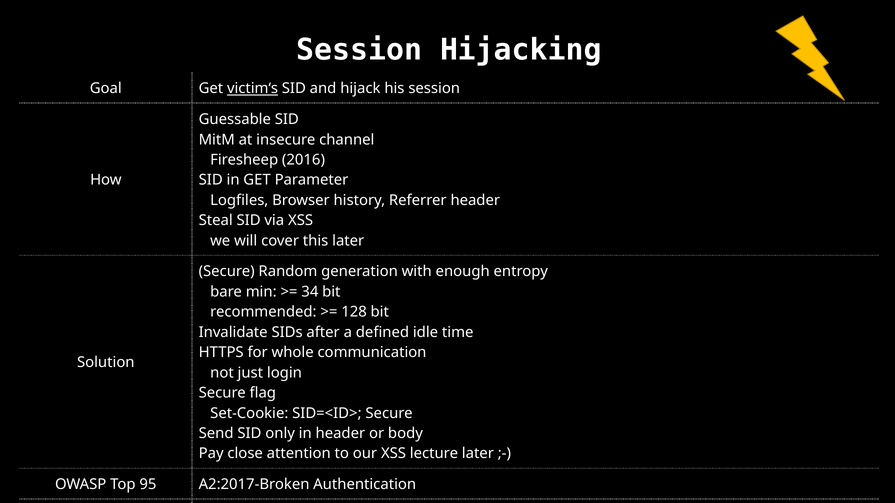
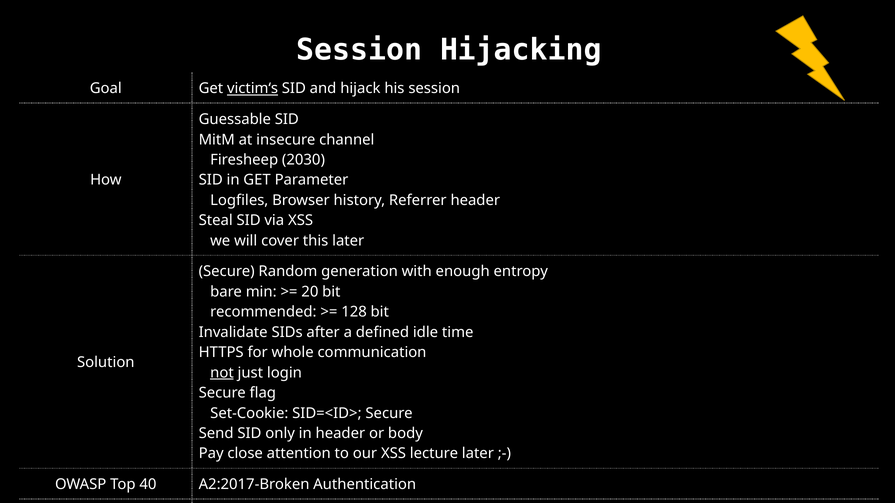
2016: 2016 -> 2030 (303, 160)
34: 34 -> 20 (310, 292)
not underline: none -> present (222, 373)
95: 95 -> 40 (148, 485)
